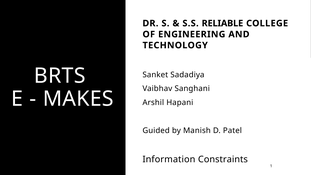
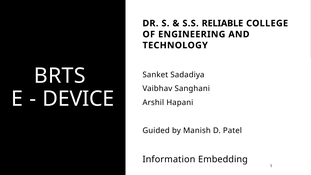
MAKES: MAKES -> DEVICE (78, 99)
Constraints: Constraints -> Embedding (223, 159)
